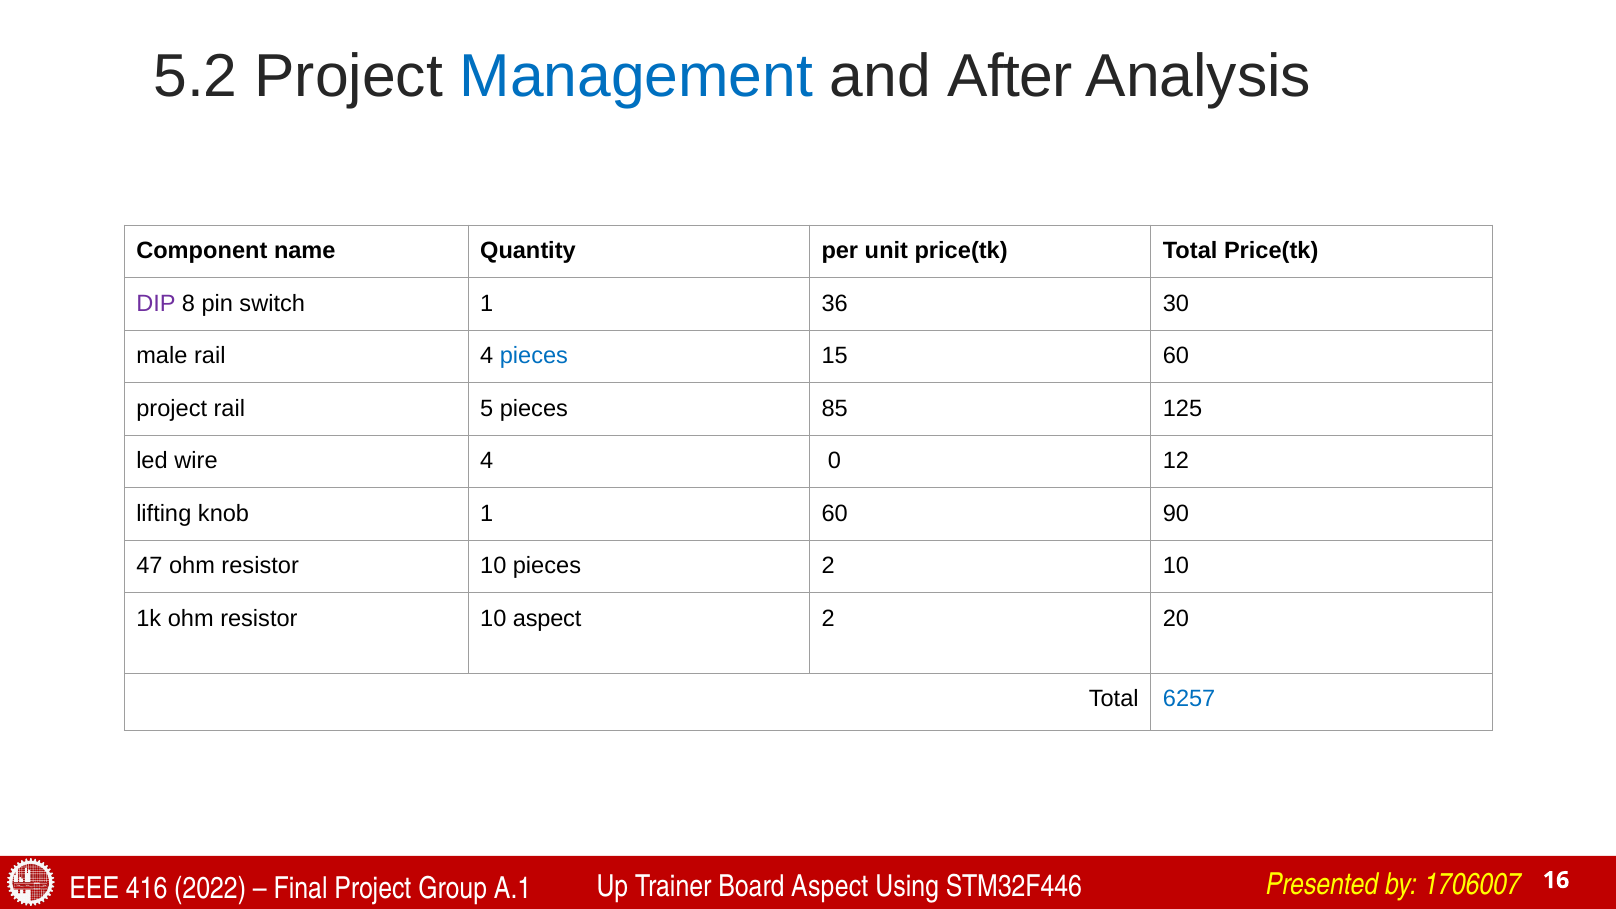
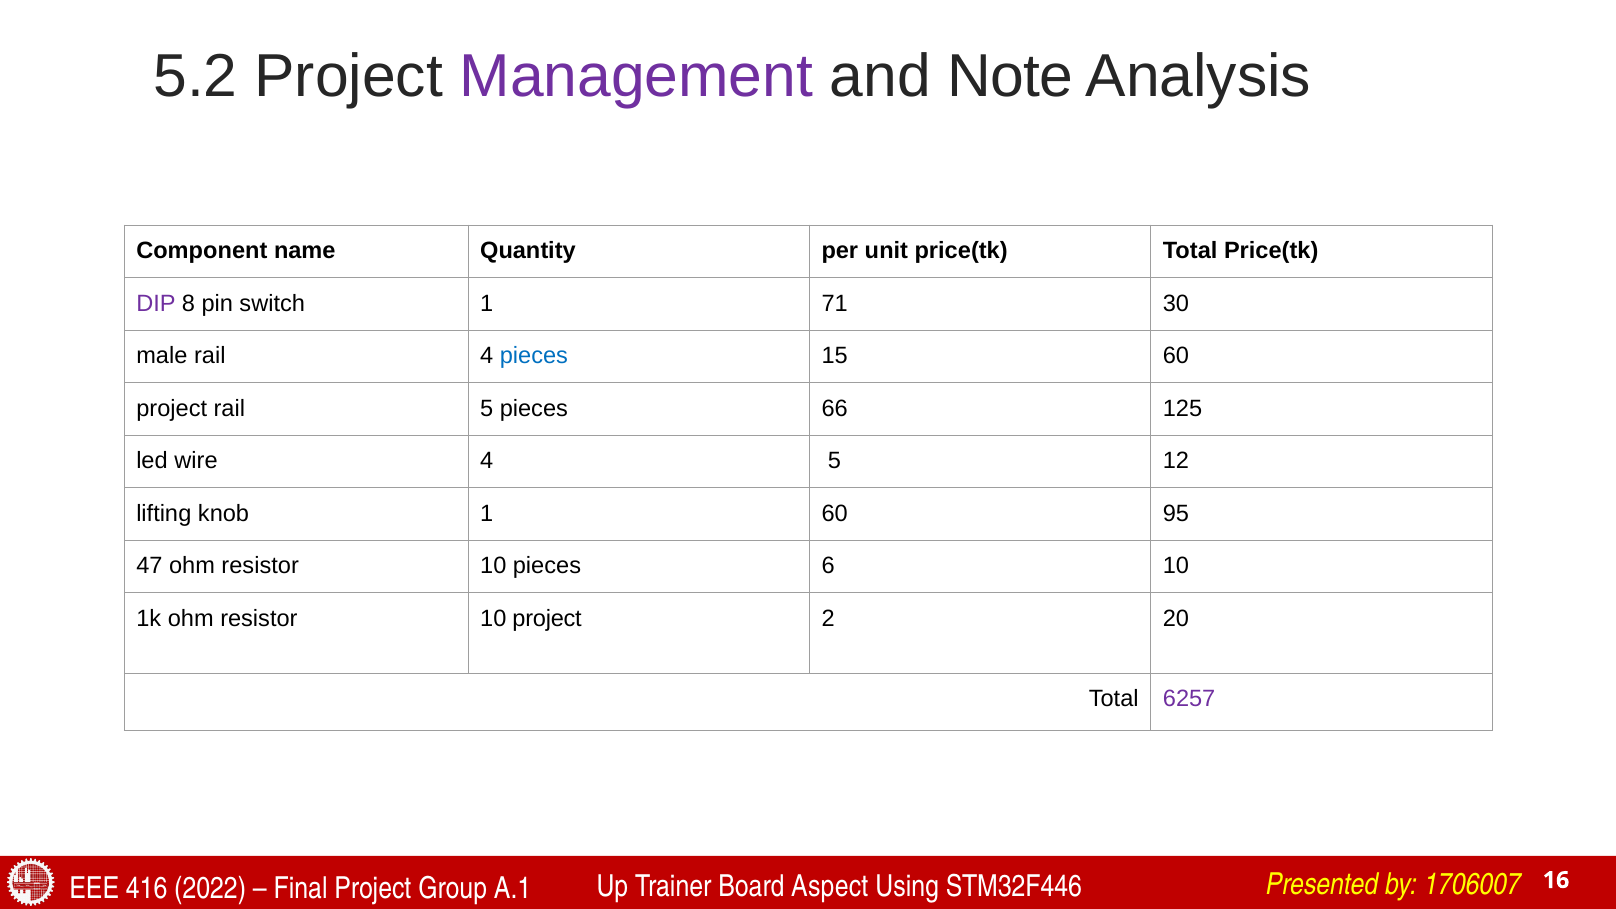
Management colour: blue -> purple (636, 76)
After: After -> Note (1010, 76)
36: 36 -> 71 (835, 303)
85: 85 -> 66 (835, 408)
4 0: 0 -> 5 (835, 461)
90: 90 -> 95 (1176, 513)
pieces 2: 2 -> 6 (828, 566)
10 aspect: aspect -> project (547, 618)
6257 colour: blue -> purple (1189, 699)
